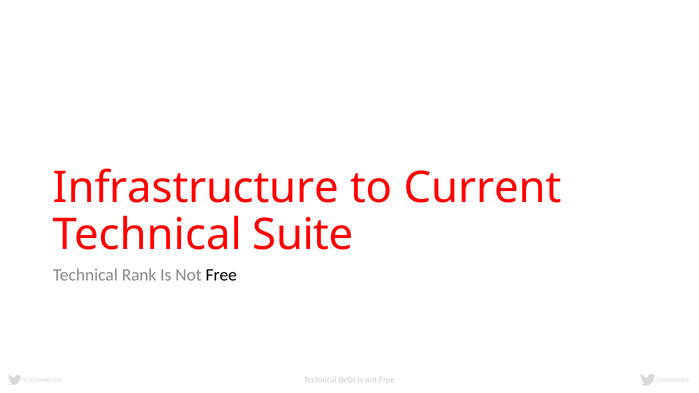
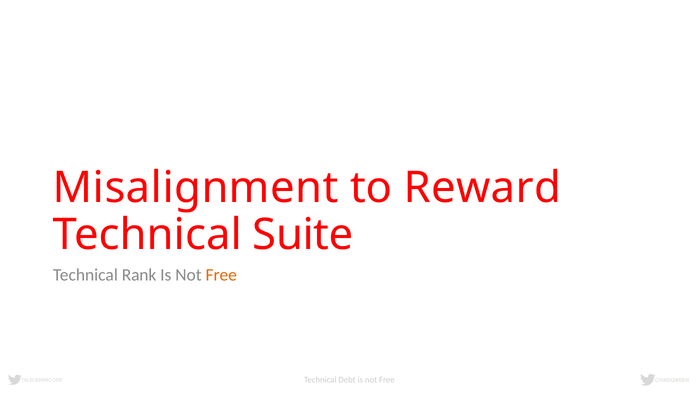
Infrastructure: Infrastructure -> Misalignment (196, 188)
Current: Current -> Reward (482, 188)
Free colour: black -> orange (221, 275)
